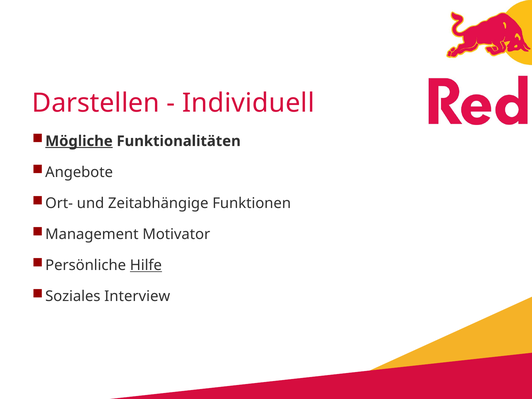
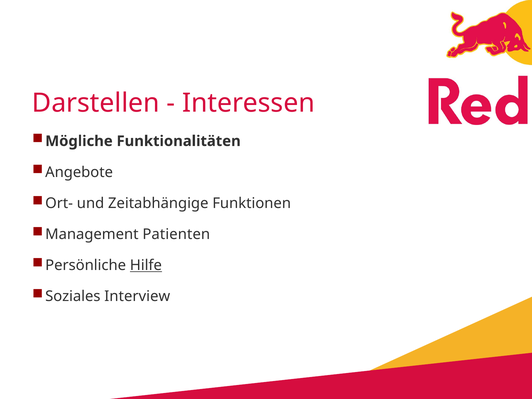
Individuell: Individuell -> Interessen (248, 103)
Mögliche underline: present -> none (79, 141)
Motivator: Motivator -> Patienten (176, 234)
